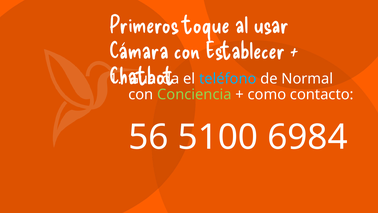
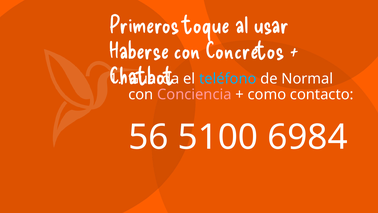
Cámara: Cámara -> Haberse (139, 51)
Establecer: Establecer -> Concretos (245, 51)
Conciencia colour: light green -> pink (194, 94)
